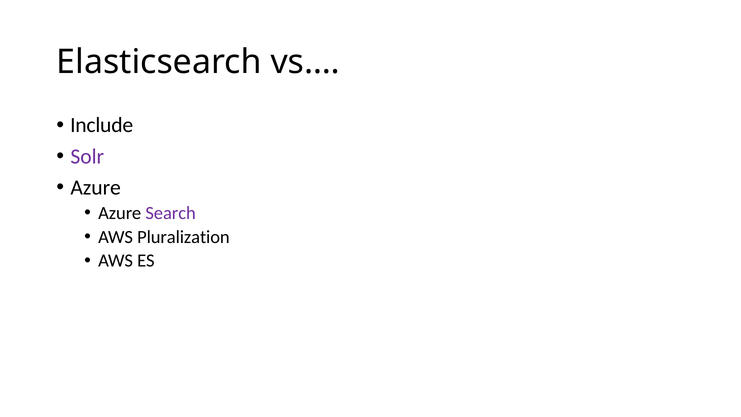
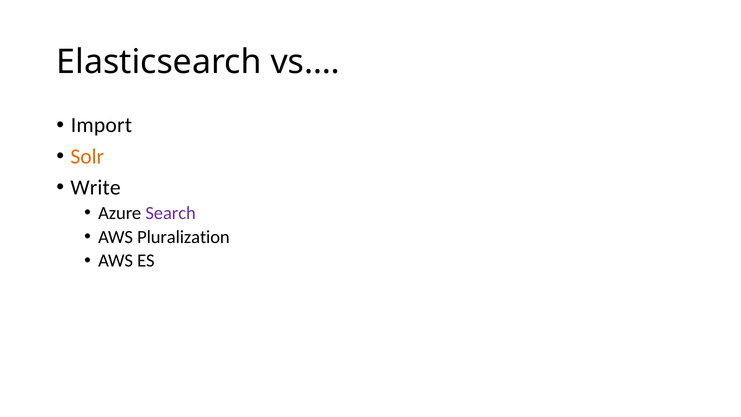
Include: Include -> Import (101, 125)
Solr colour: purple -> orange (87, 156)
Azure: Azure -> Write (96, 187)
